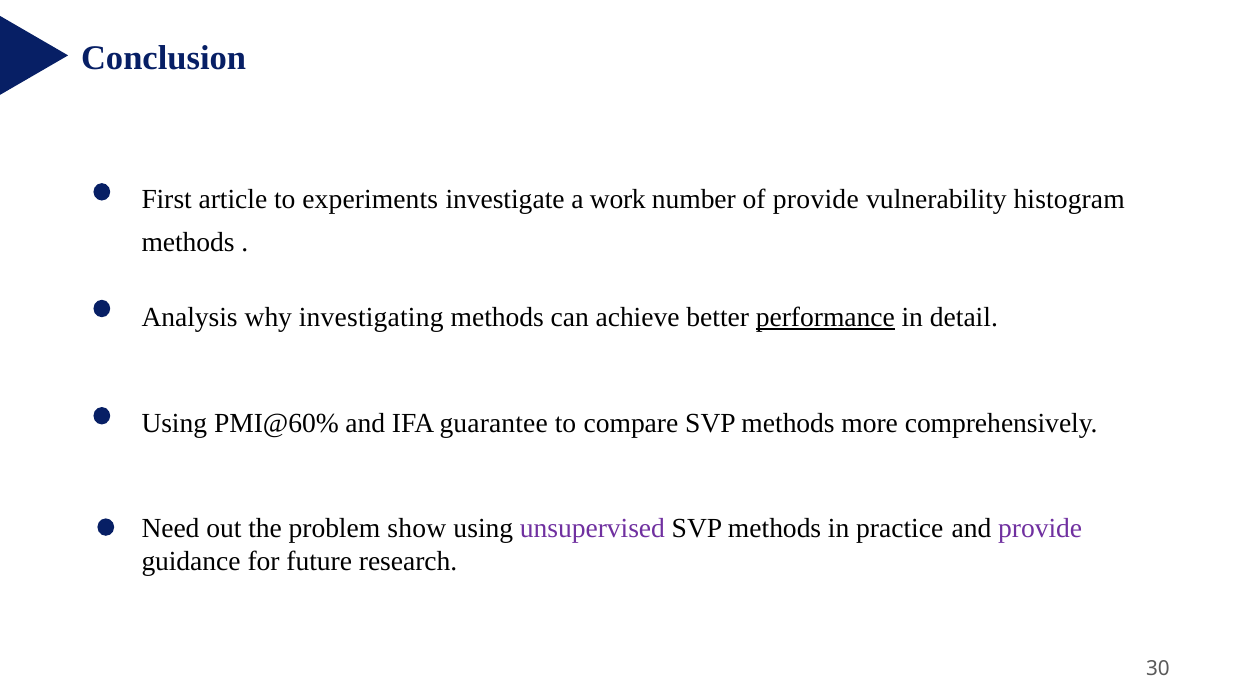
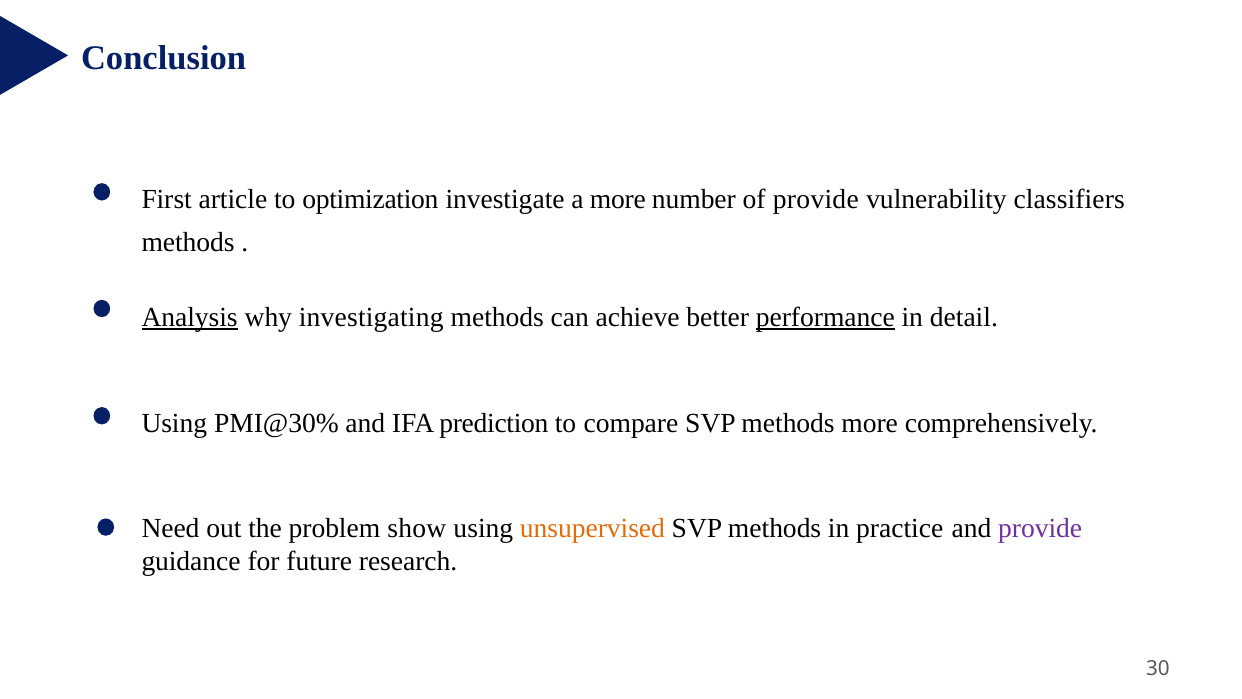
experiments: experiments -> optimization (370, 200)
a work: work -> more (618, 200)
histogram: histogram -> classifiers (1069, 200)
Analysis underline: none -> present (190, 317)
PMI@60%: PMI@60% -> PMI@30% (276, 423)
guarantee: guarantee -> prediction (494, 423)
unsupervised colour: purple -> orange (592, 528)
